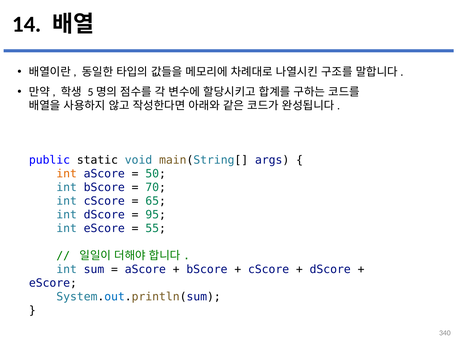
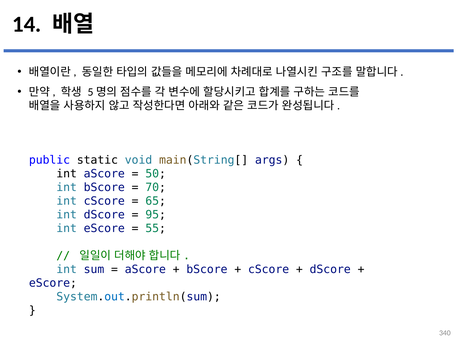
int colour: orange -> black (67, 174)
